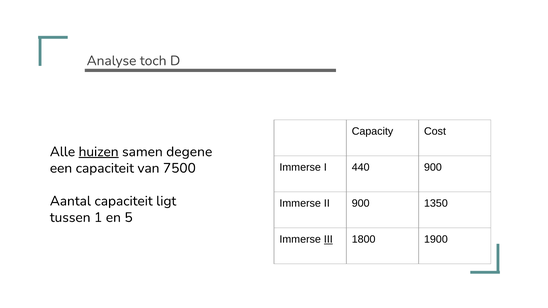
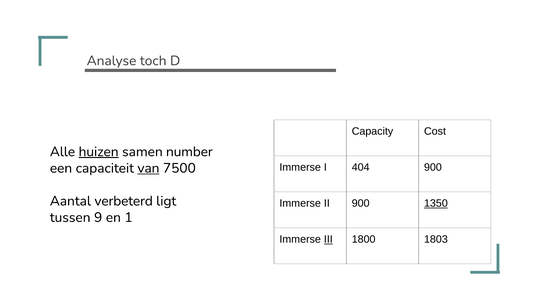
degene: degene -> number (189, 152)
440: 440 -> 404 (361, 168)
van underline: none -> present (148, 168)
Aantal capaciteit: capaciteit -> verbeterd (124, 201)
1350 underline: none -> present (436, 204)
1: 1 -> 9 (98, 218)
5: 5 -> 1 (129, 218)
1900: 1900 -> 1803 (436, 240)
